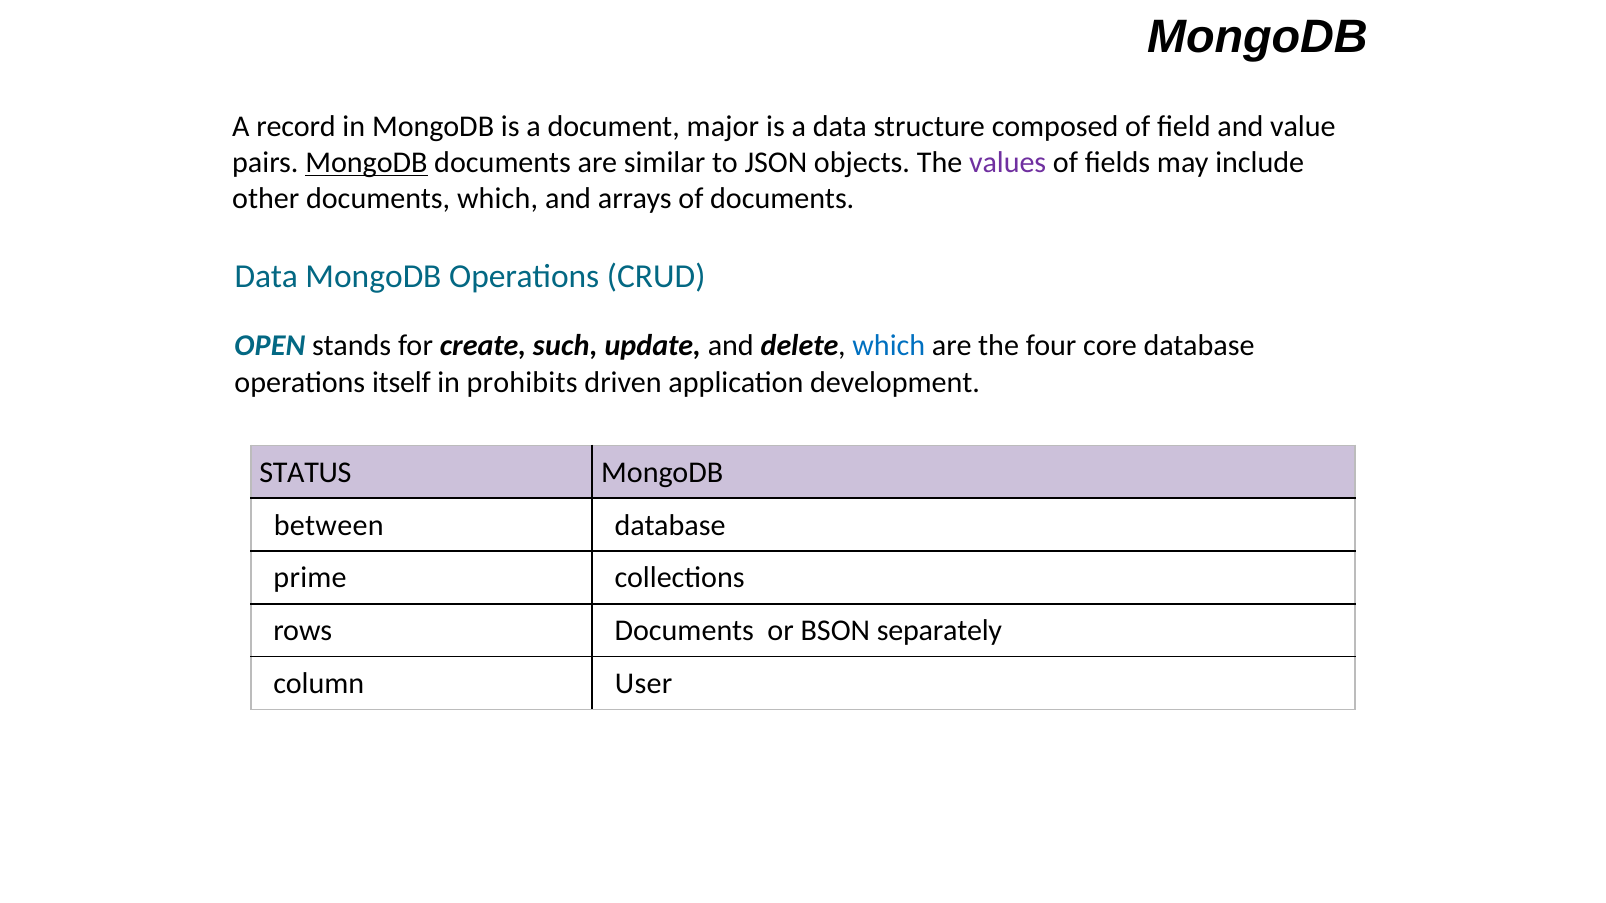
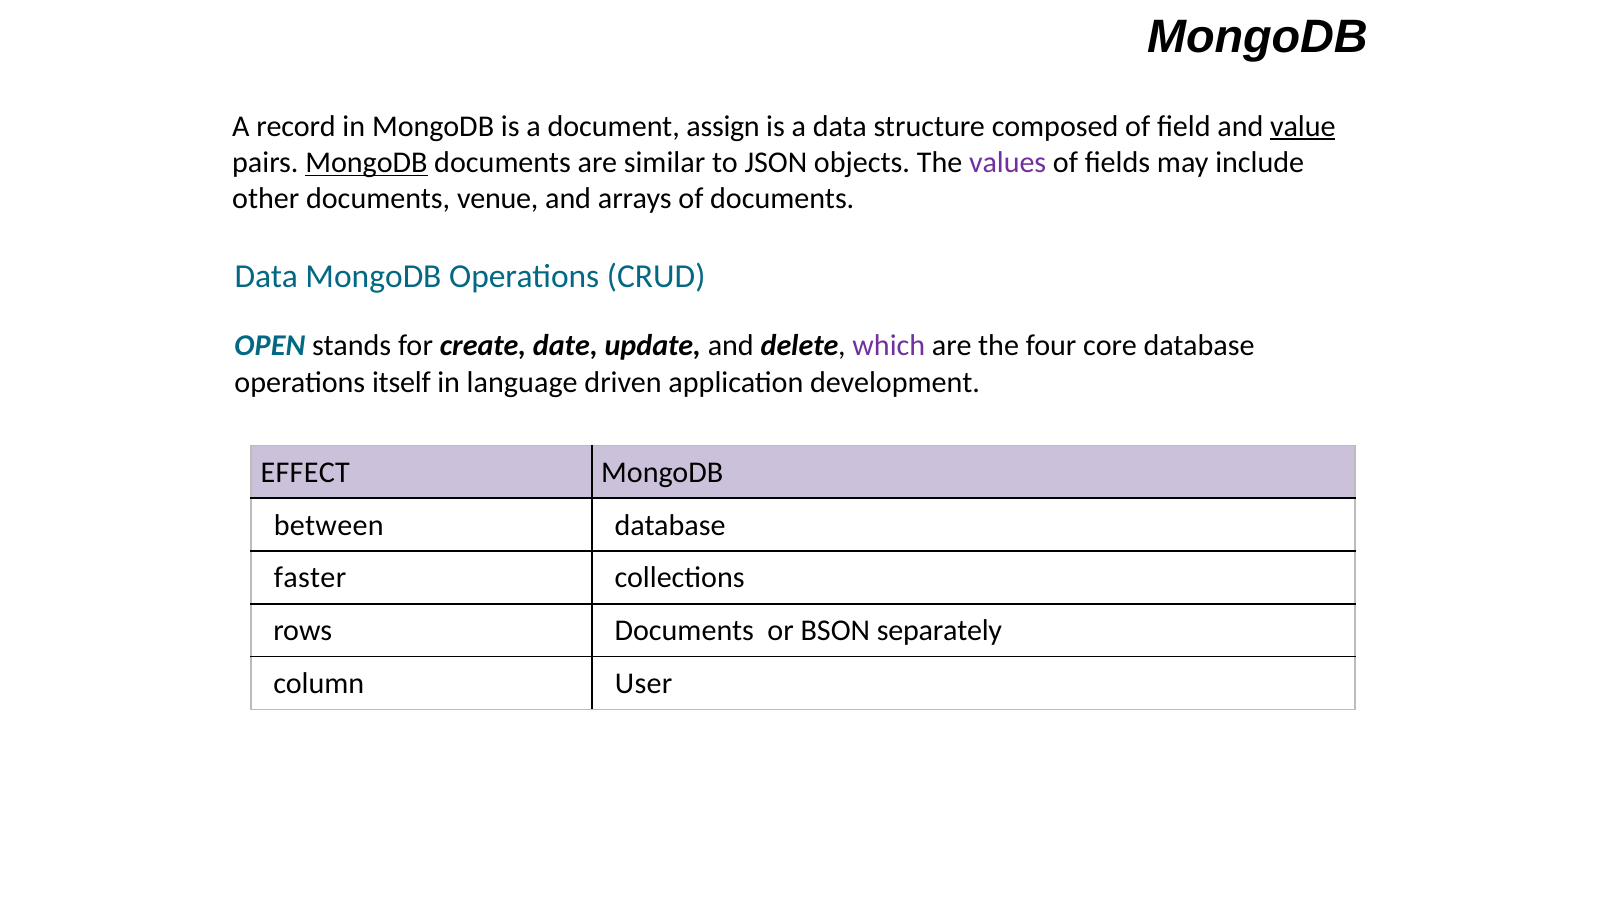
major: major -> assign (723, 126)
value underline: none -> present (1303, 126)
documents which: which -> venue (498, 199)
such: such -> date (565, 346)
which colour: blue -> purple (889, 346)
prohibits: prohibits -> language (522, 382)
STATUS: STATUS -> EFFECT (305, 473)
prime: prime -> faster (310, 578)
